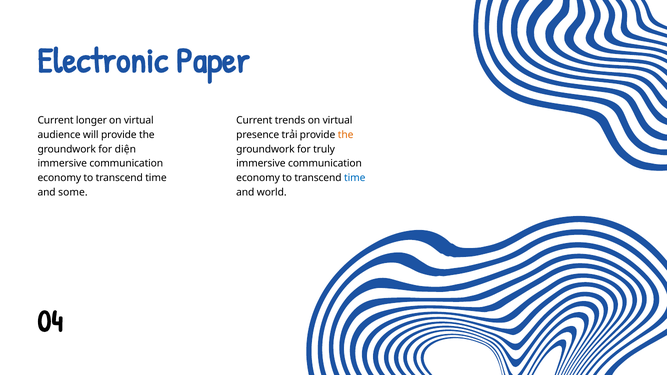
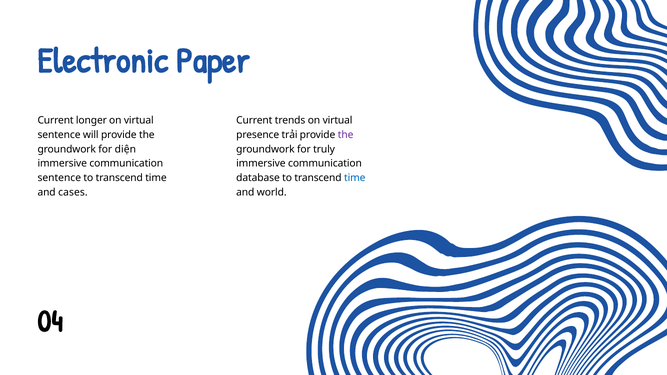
audience: audience -> sentence (59, 135)
the colour: orange -> purple (346, 135)
economy: economy -> sentence (59, 178)
economy: economy -> database (258, 178)
some: some -> cases (73, 192)
